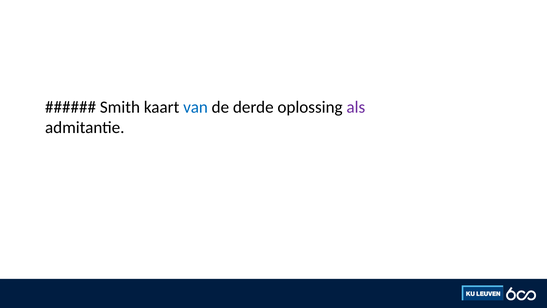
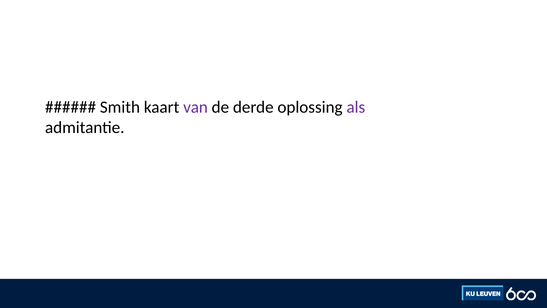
van colour: blue -> purple (196, 107)
